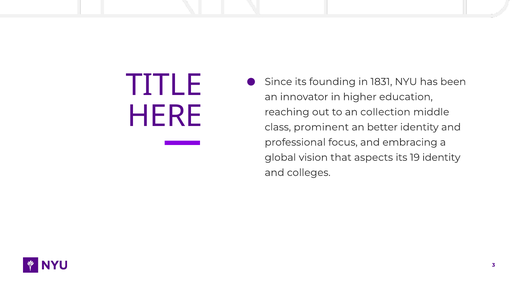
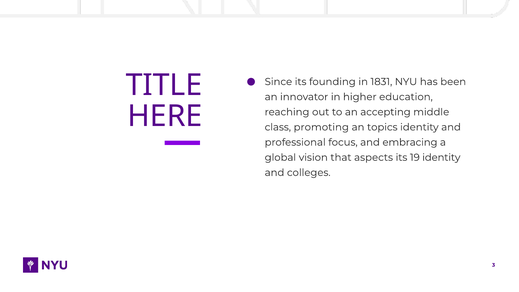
collection: collection -> accepting (385, 112)
prominent: prominent -> promoting (321, 127)
better: better -> topics (382, 127)
